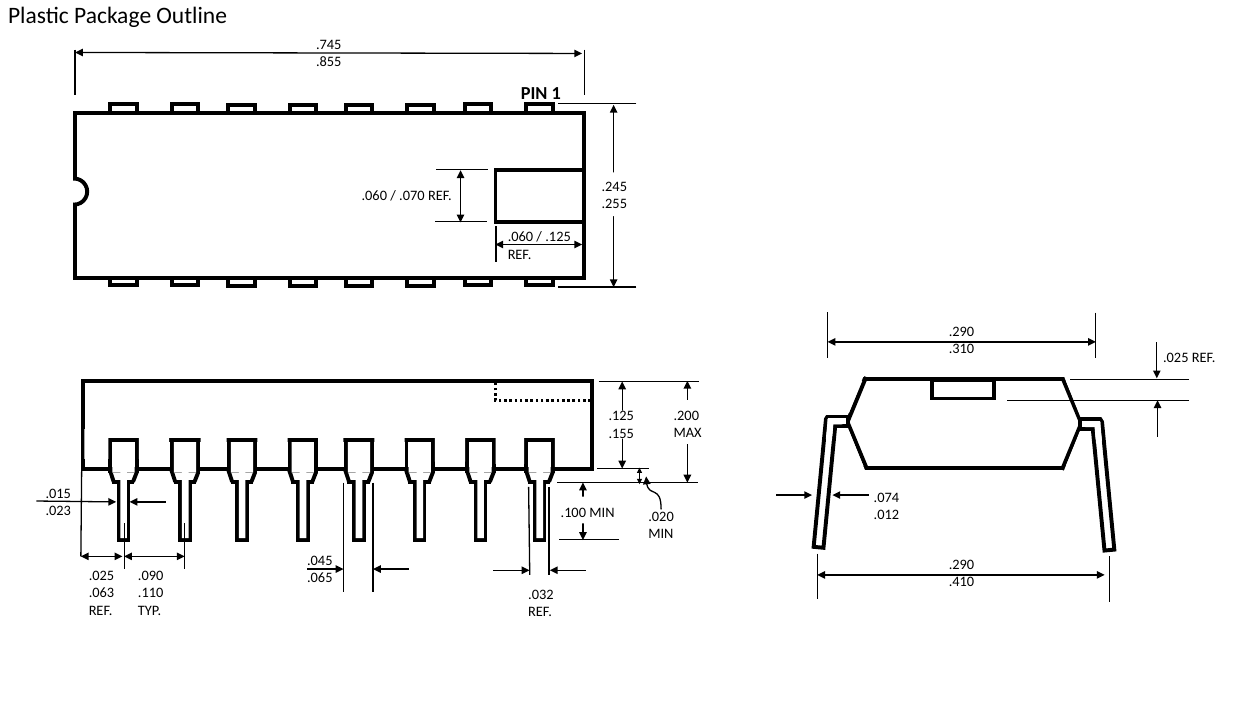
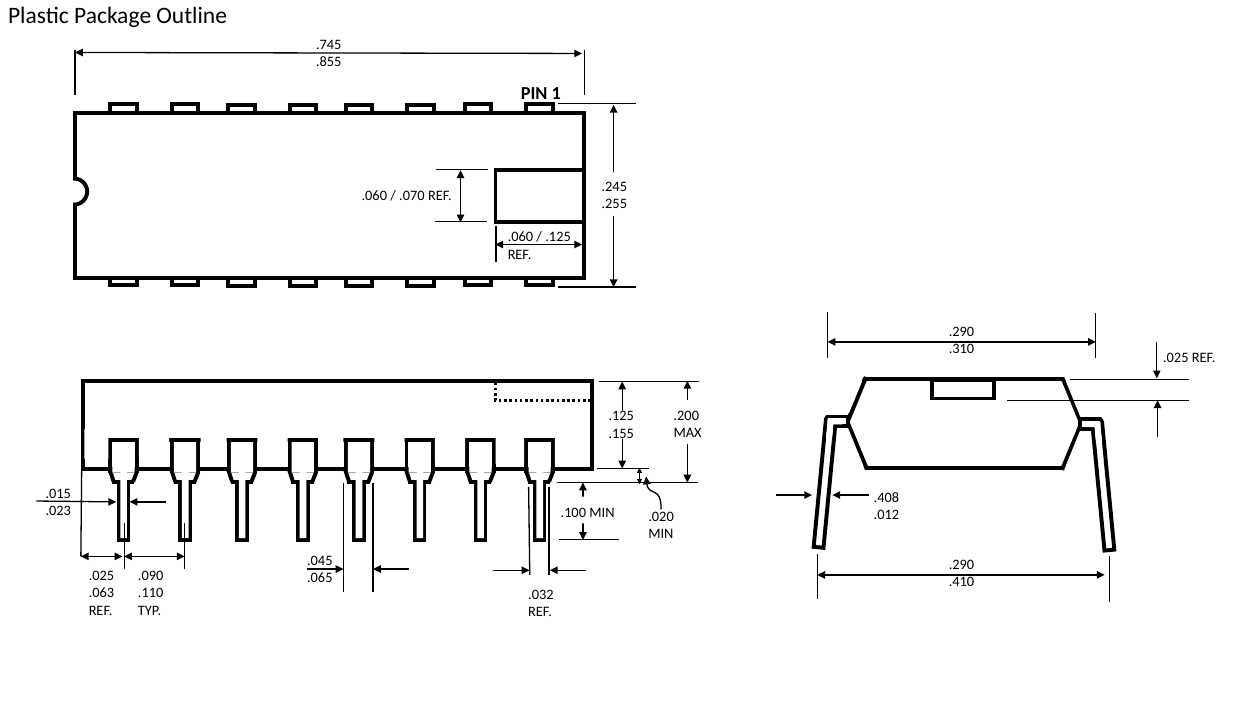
.074: .074 -> .408 (886, 498)
